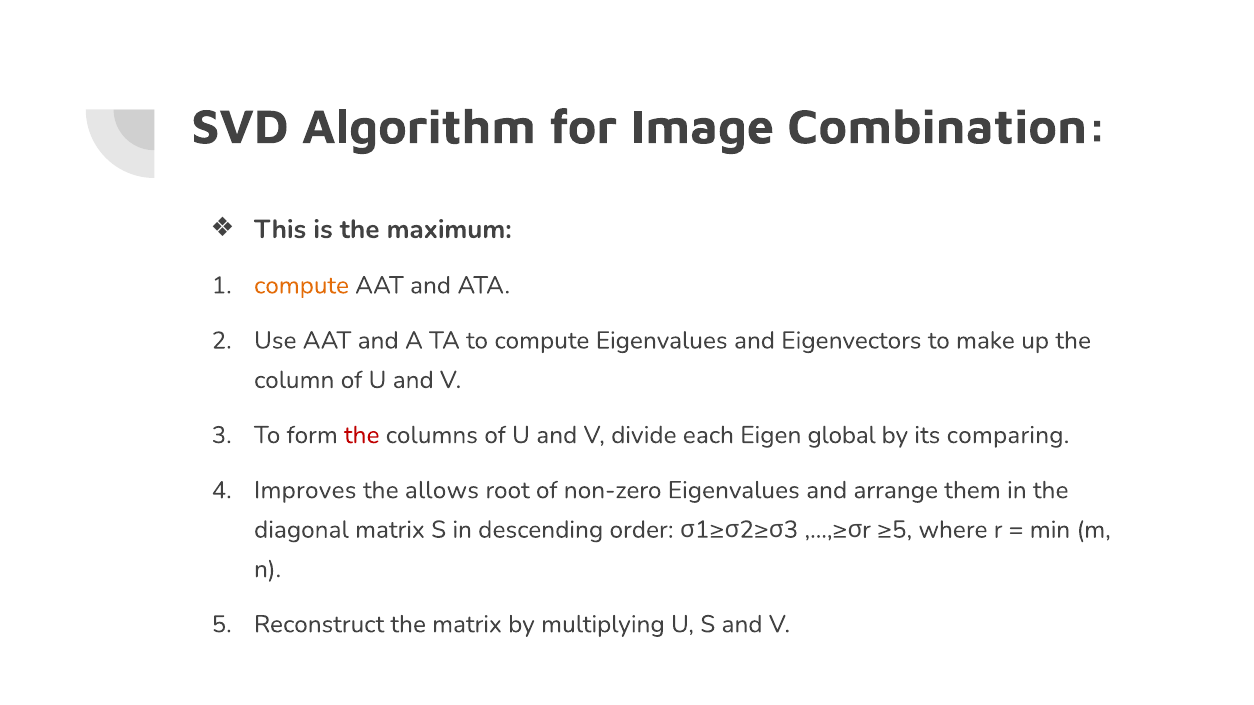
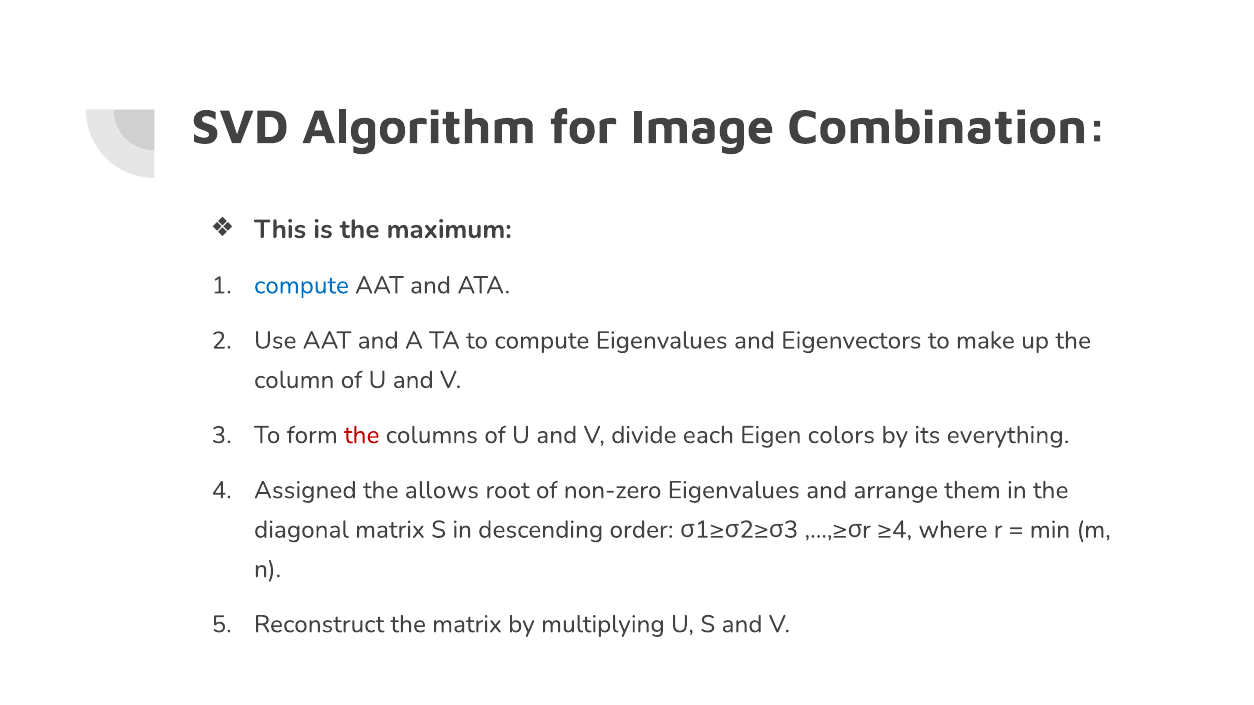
compute colour: orange -> blue (302, 286)
global: global -> colors (841, 435)
comparing: comparing -> everything (1008, 435)
Improves: Improves -> Assigned (305, 490)
≥5: ≥5 -> ≥4 (895, 530)
